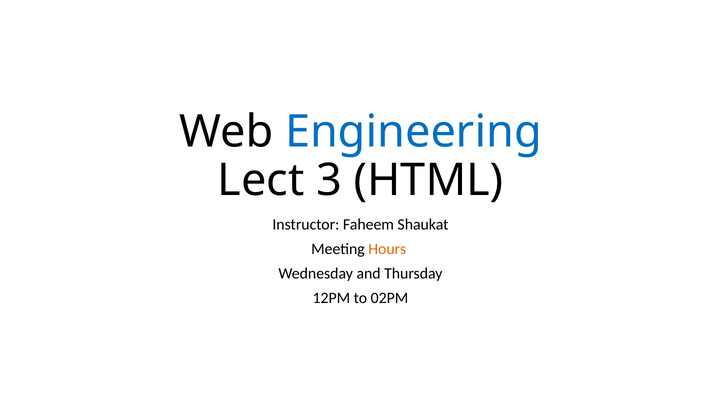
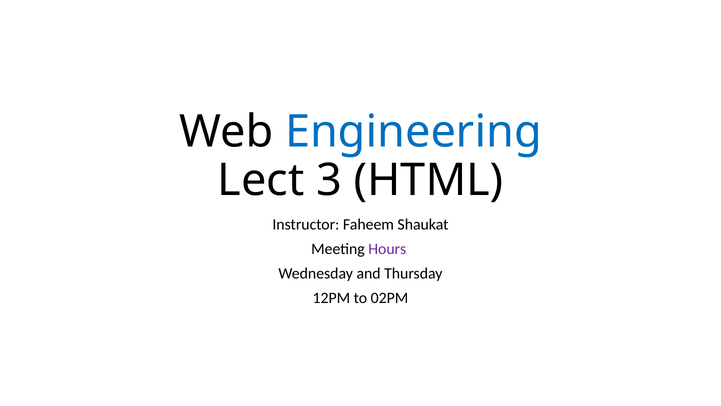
Hours colour: orange -> purple (387, 249)
